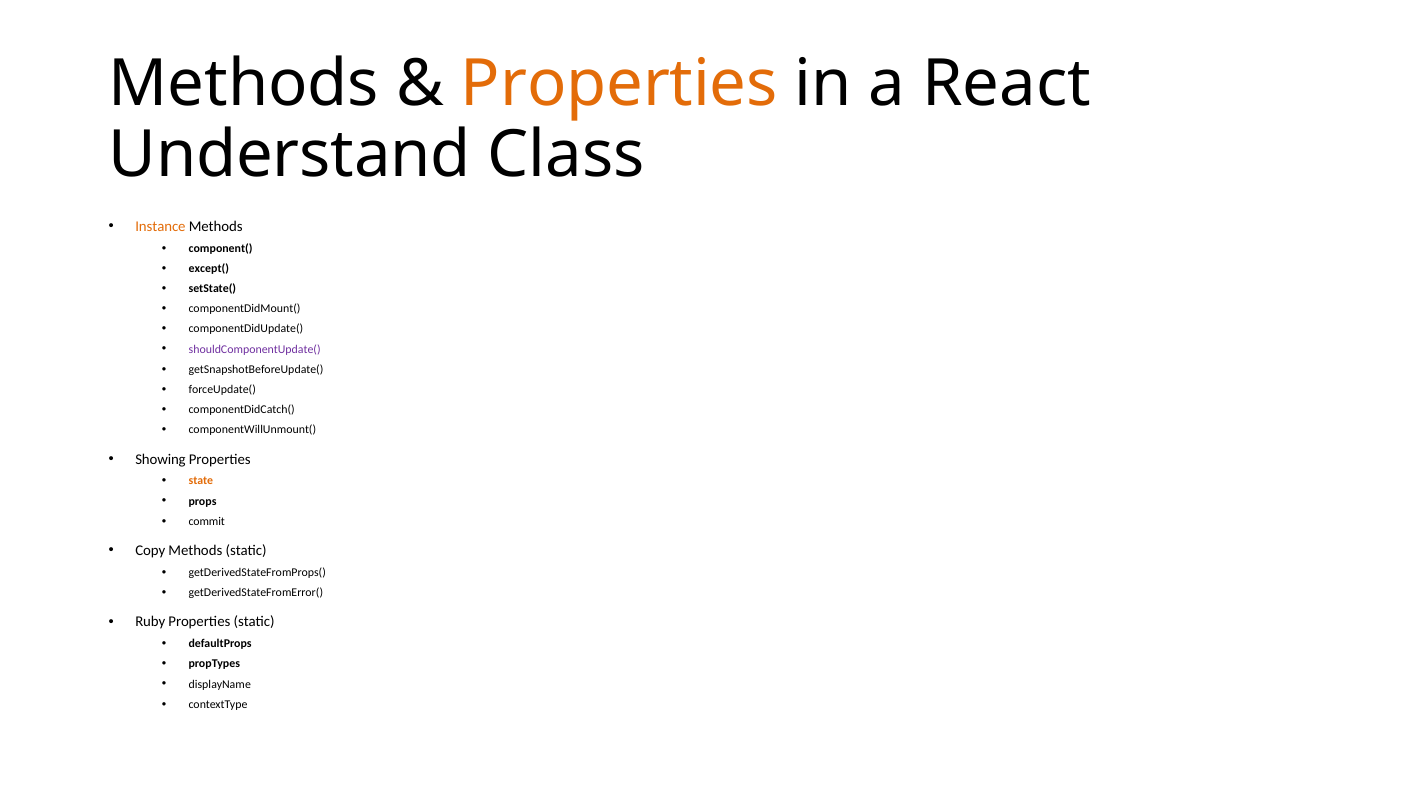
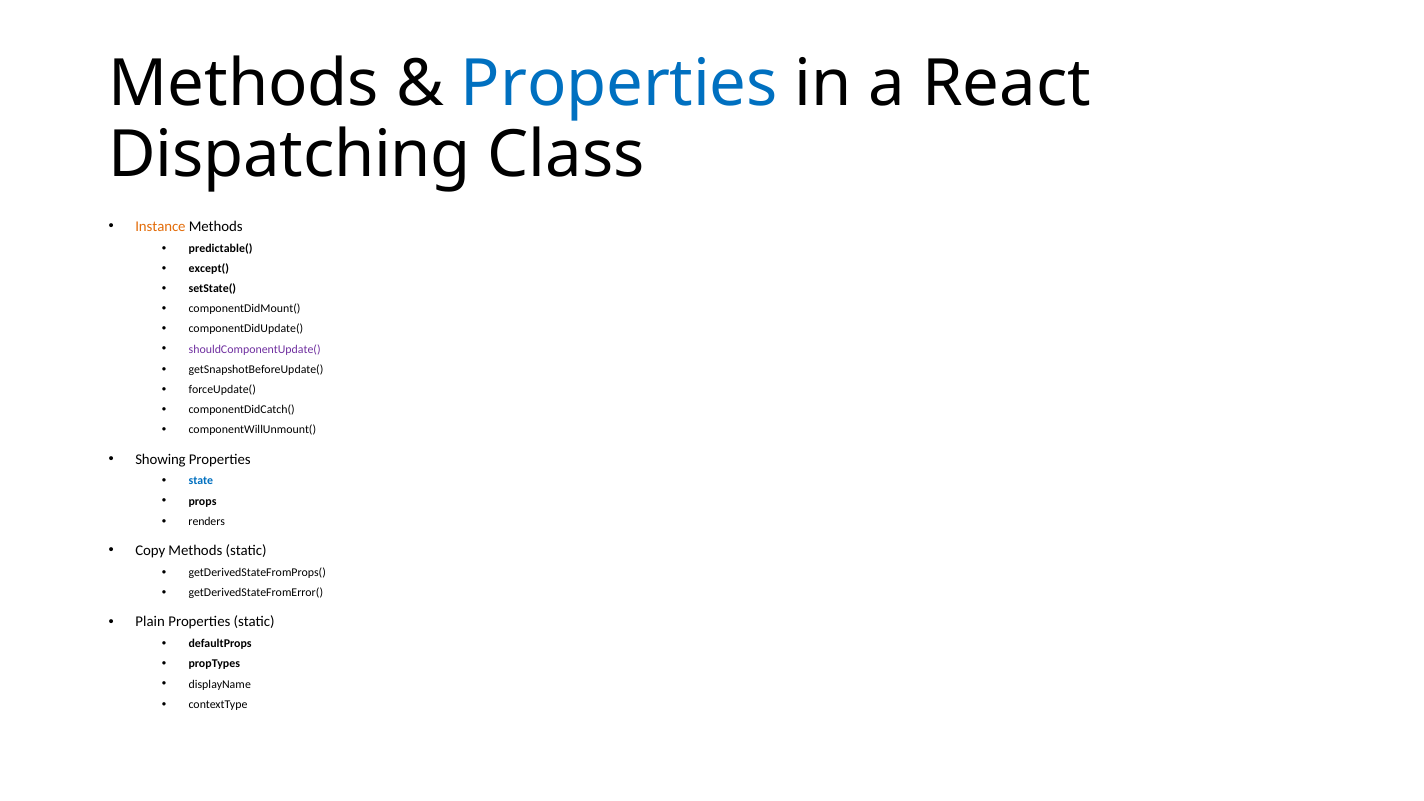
Properties colour: orange -> blue (619, 84)
Understand: Understand -> Dispatching (290, 155)
component(: component( -> predictable( (221, 248)
state colour: orange -> blue (201, 481)
commit: commit -> renders (207, 521)
Ruby: Ruby -> Plain (150, 622)
